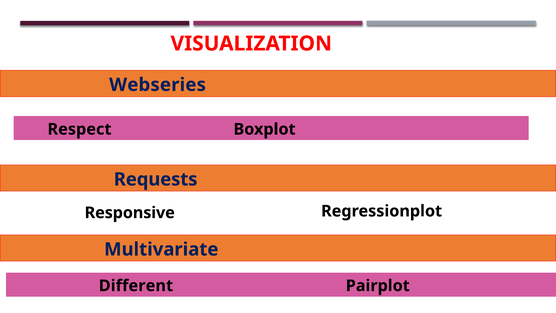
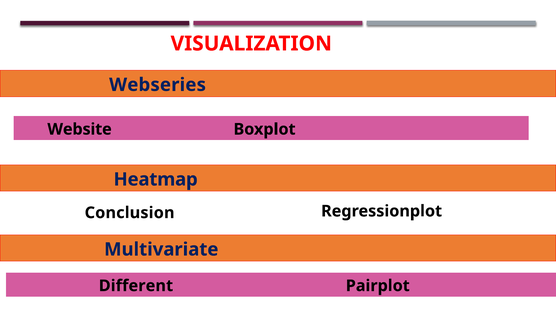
Respect: Respect -> Website (80, 129)
Requests: Requests -> Heatmap (156, 179)
Responsive: Responsive -> Conclusion (130, 213)
